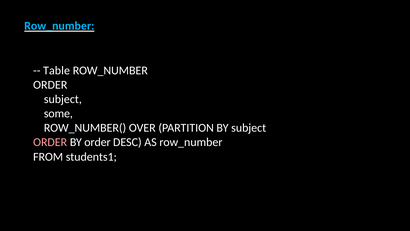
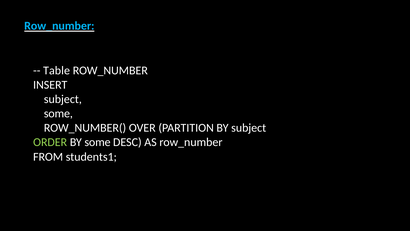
ORDER: ORDER -> INSERT (50, 85)
ORDER colour: pink -> light green (50, 142)
BY order: order -> some (97, 142)
